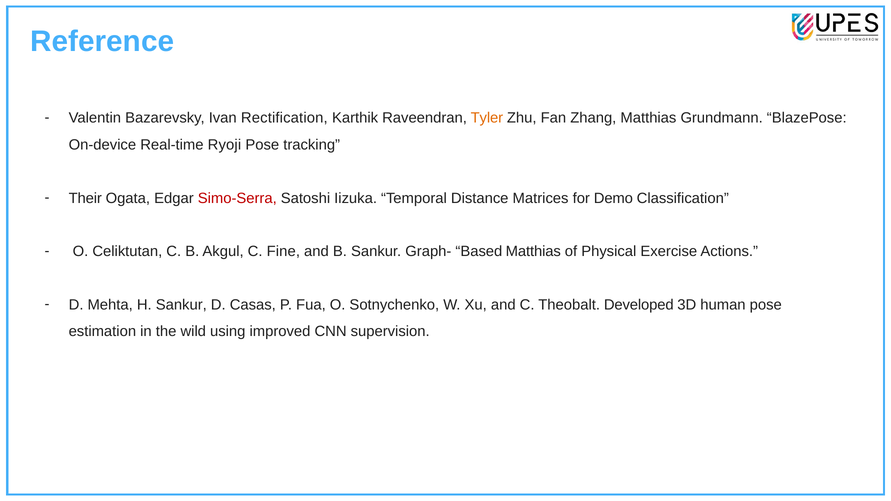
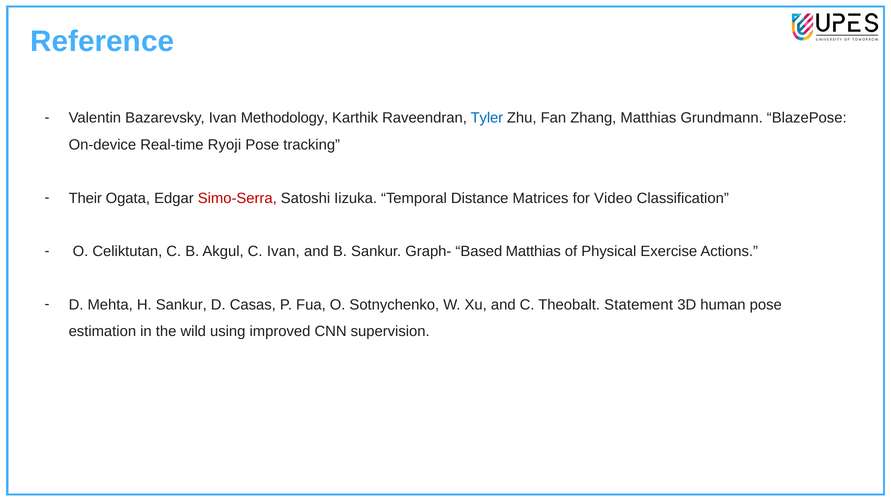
Rectification: Rectification -> Methodology (284, 118)
Tyler colour: orange -> blue (487, 118)
Demo: Demo -> Video (613, 198)
C Fine: Fine -> Ivan (283, 252)
Developed: Developed -> Statement (639, 305)
